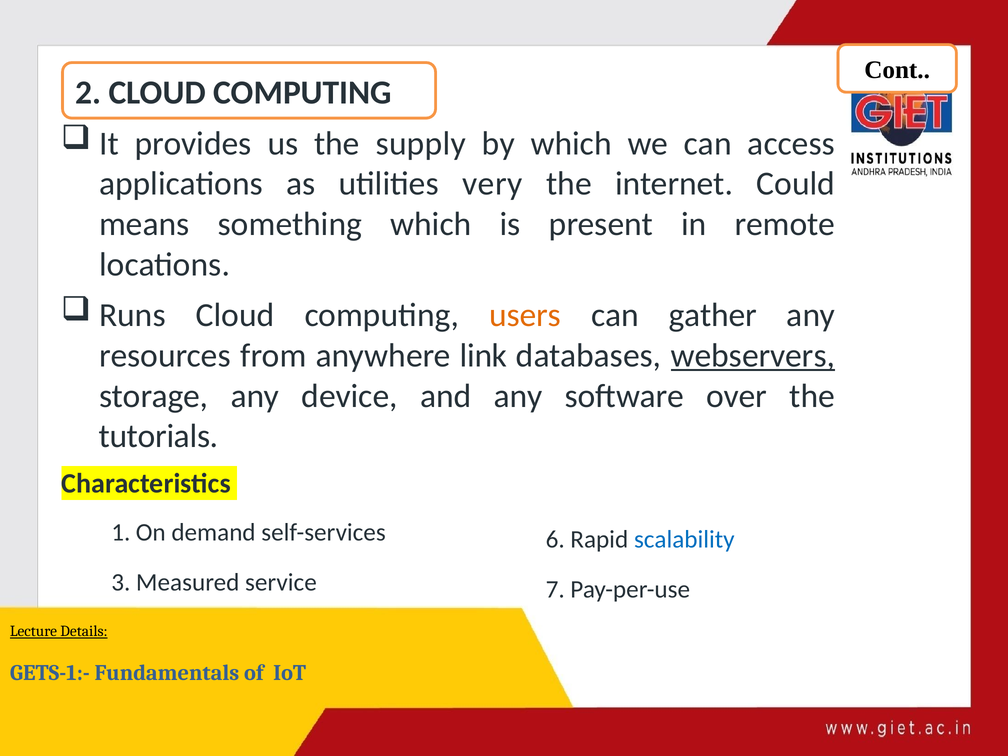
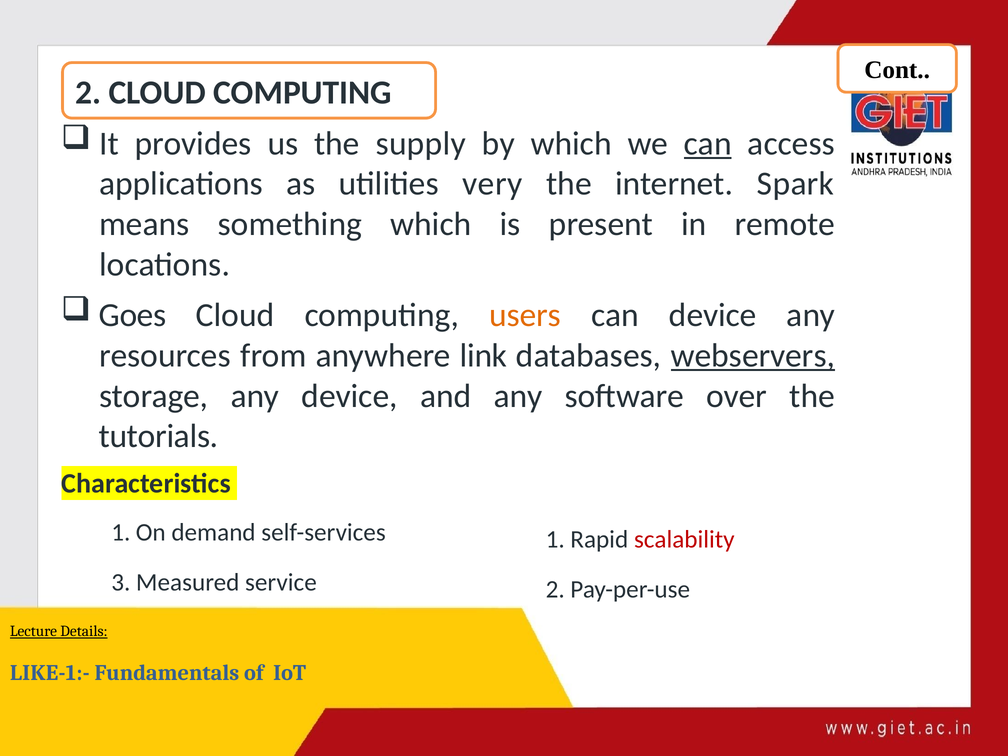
can underline: none -> present (708, 144)
Could: Could -> Spark (796, 184)
Runs: Runs -> Goes (133, 315)
can gather: gather -> device (713, 315)
self-services 6: 6 -> 1 (555, 539)
scalability colour: blue -> red (684, 539)
service 7: 7 -> 2 (555, 589)
GETS-1:-: GETS-1:- -> LIKE-1:- (50, 673)
